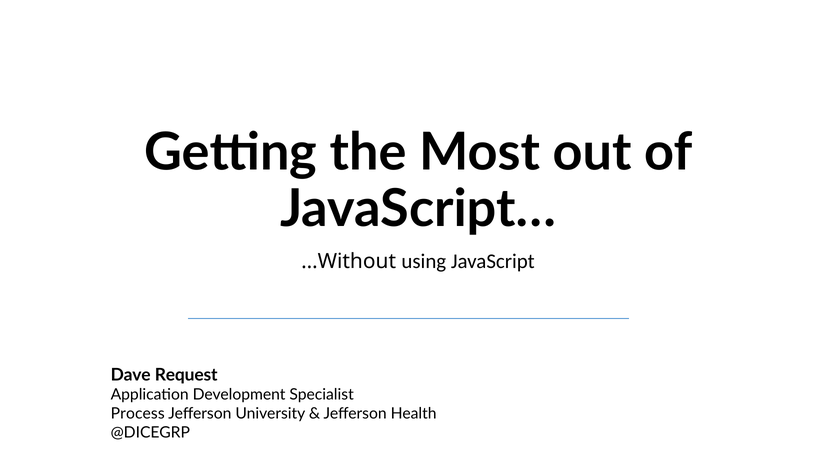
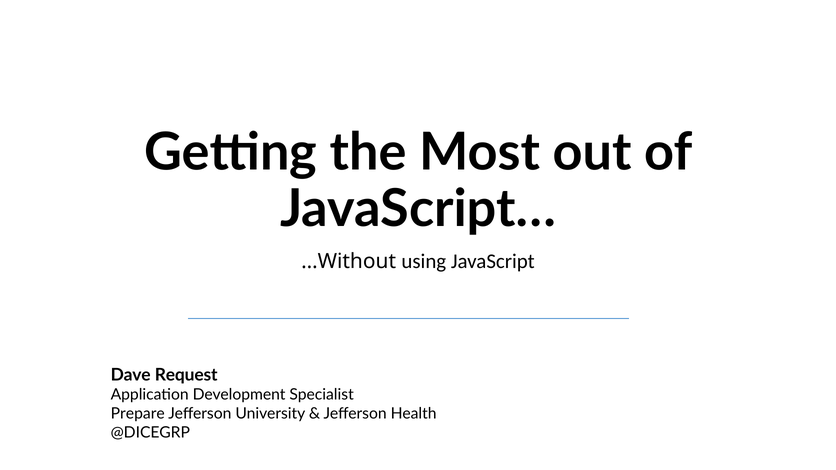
Process: Process -> Prepare (138, 414)
